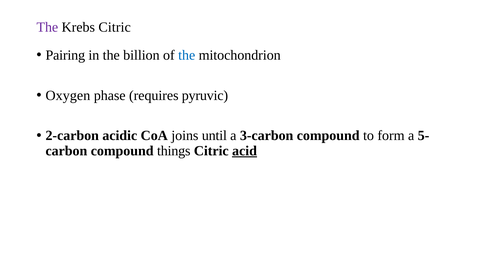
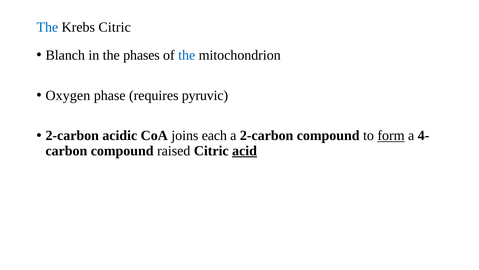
The colour: purple -> blue (47, 27)
Pairing: Pairing -> Blanch (65, 55)
billion: billion -> phases (141, 55)
until: until -> each (214, 135)
a 3-carbon: 3-carbon -> 2-carbon (267, 135)
form underline: none -> present (391, 135)
5-: 5- -> 4- (424, 135)
things: things -> raised (174, 150)
